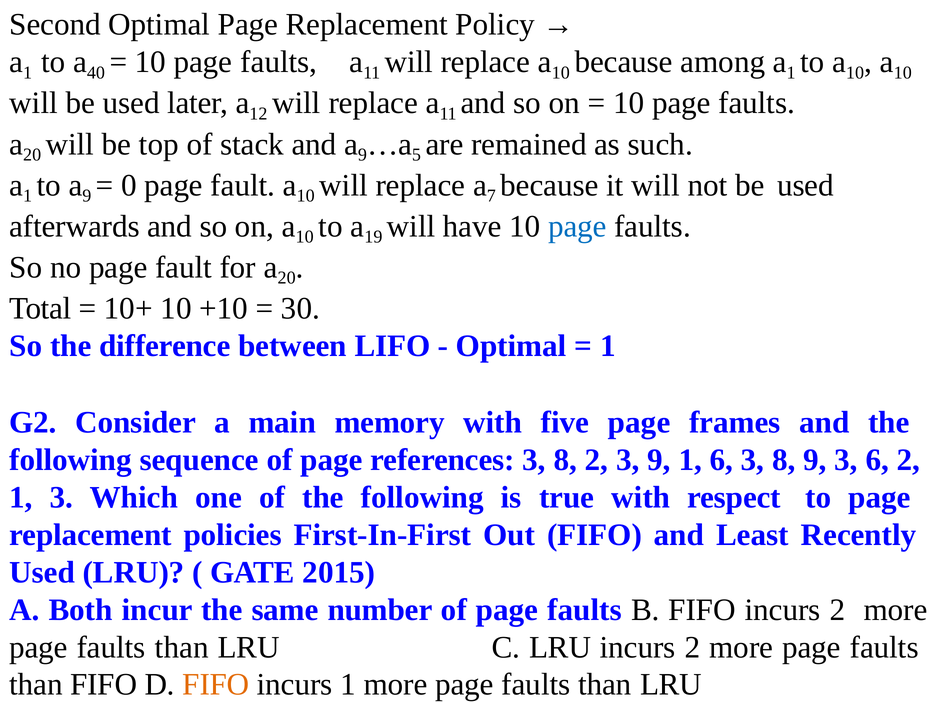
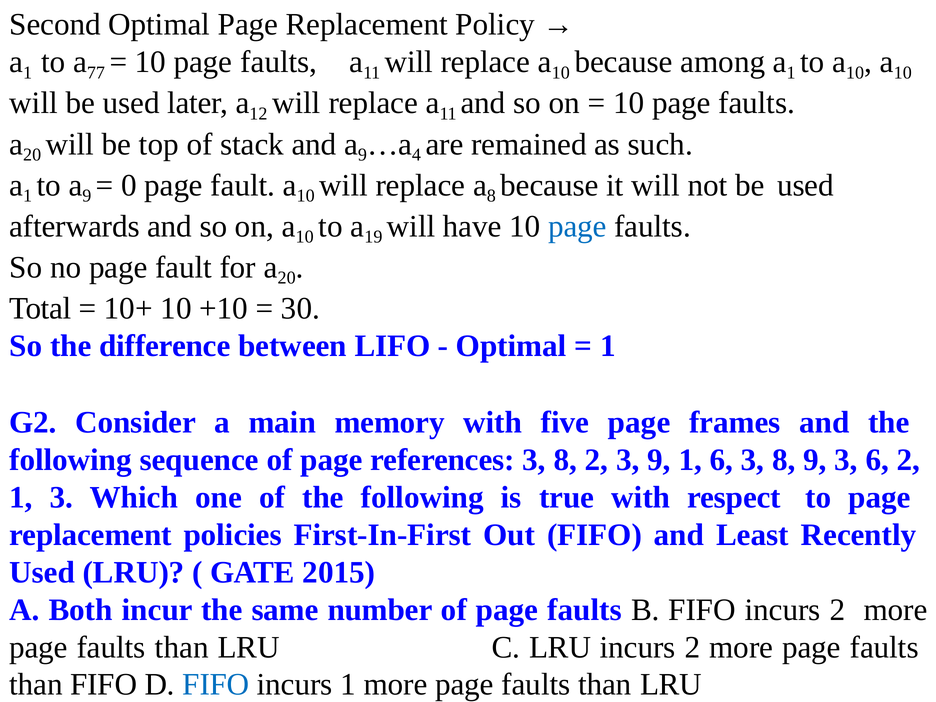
40: 40 -> 77 (96, 73)
5: 5 -> 4 (416, 155)
a 7: 7 -> 8 (491, 196)
FIFO colour: orange -> blue (216, 685)
